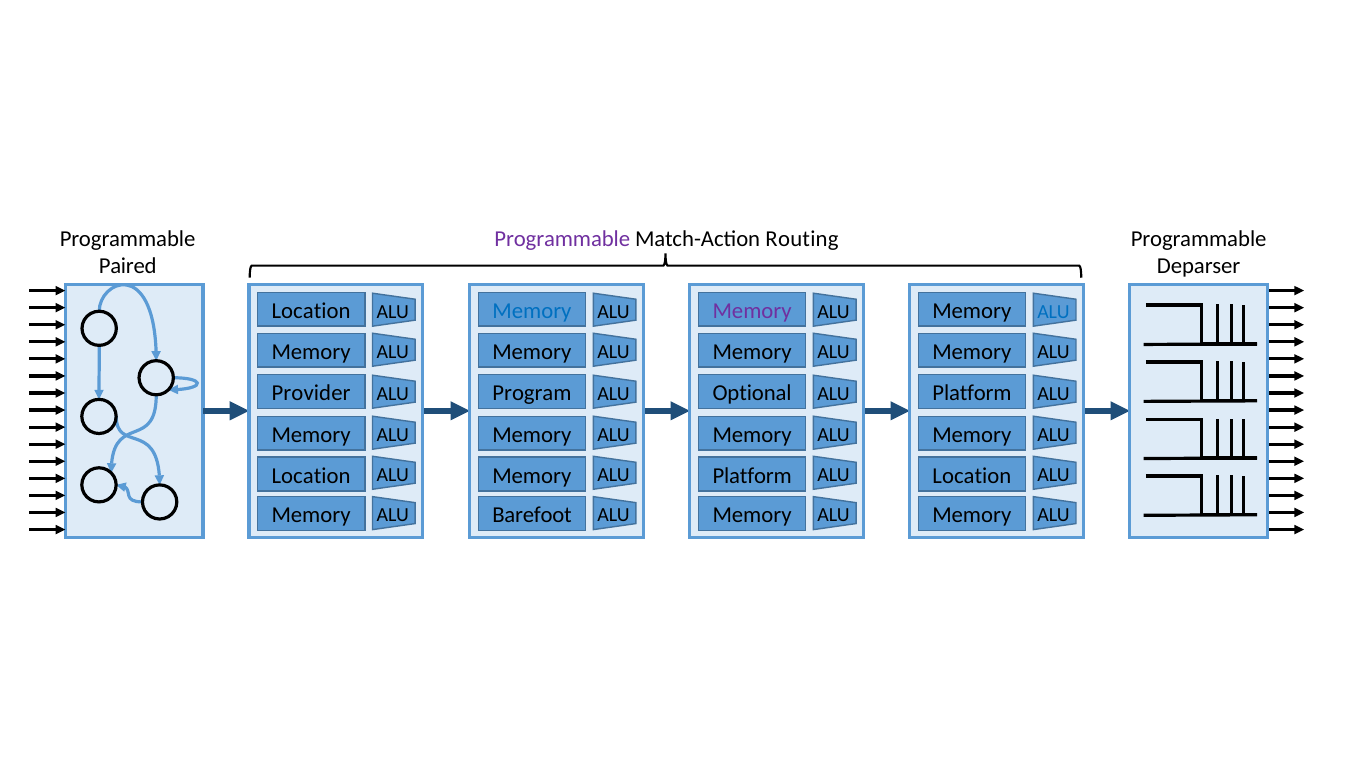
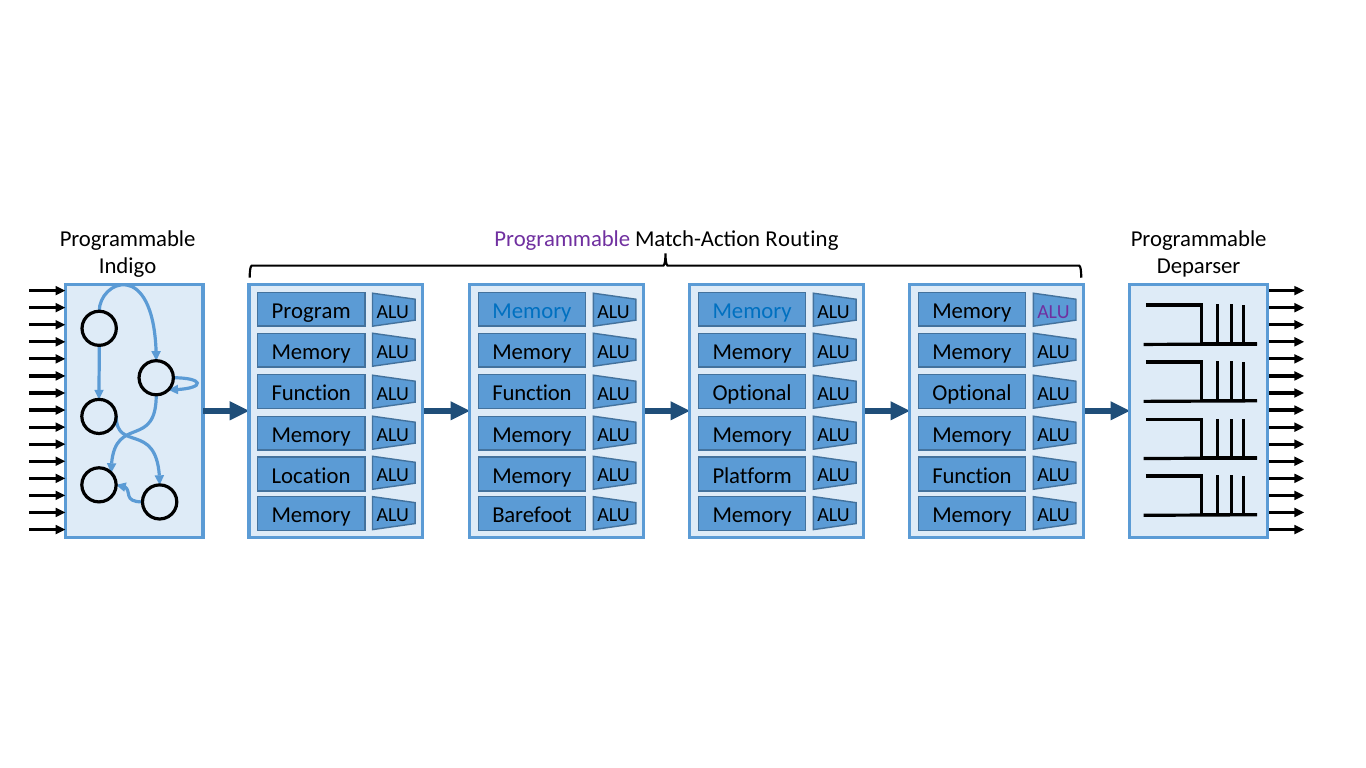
Paired: Paired -> Indigo (128, 267)
Location: Location -> Program (311, 311)
Memory colour: purple -> blue (752, 311)
ALU colour: blue -> purple (1054, 312)
Provider: Provider -> Function (311, 393)
Program: Program -> Function (532, 393)
Platform: Platform -> Optional (972, 393)
Location: Location -> Function (972, 476)
